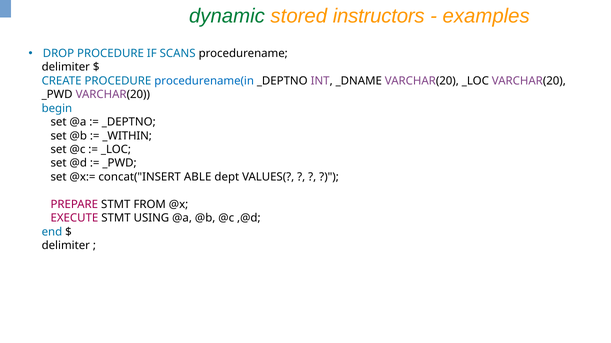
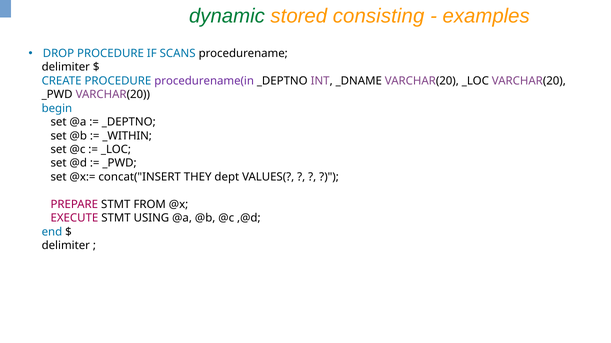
instructors: instructors -> consisting (379, 16)
procedurename(in colour: blue -> purple (204, 81)
ABLE: ABLE -> THEY (198, 177)
